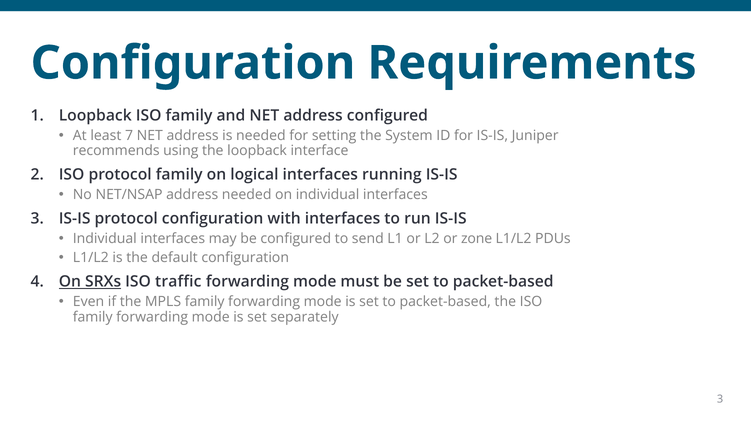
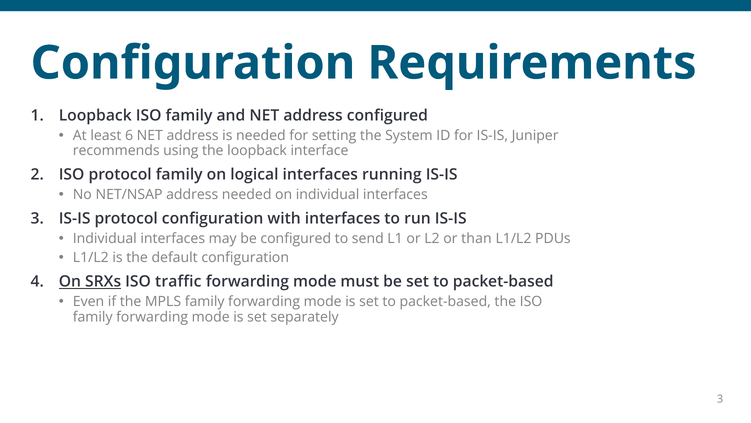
7: 7 -> 6 (129, 135)
zone: zone -> than (476, 238)
